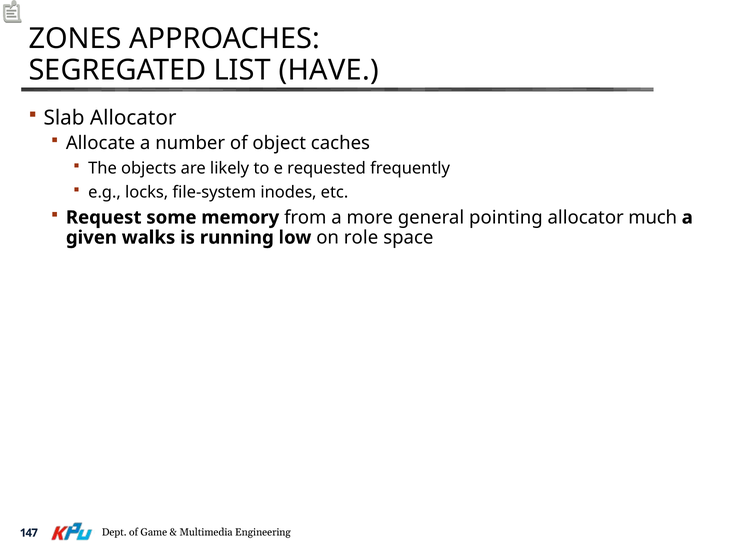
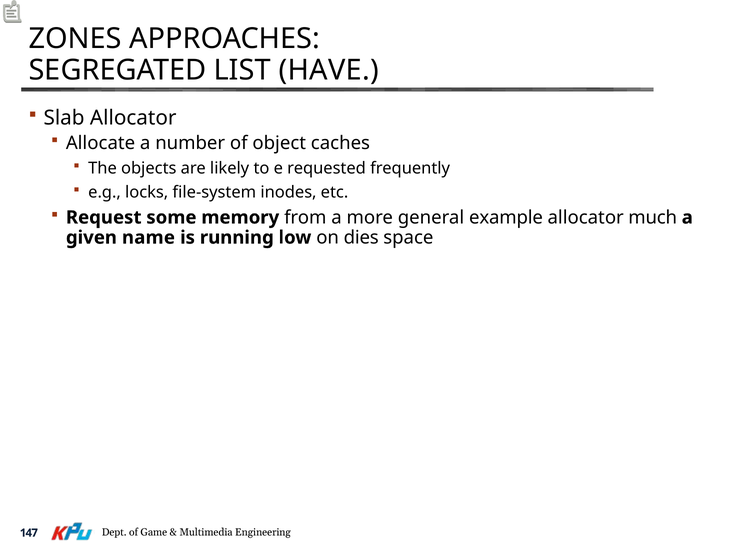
pointing: pointing -> example (506, 217)
walks: walks -> name (148, 238)
role: role -> dies (361, 238)
